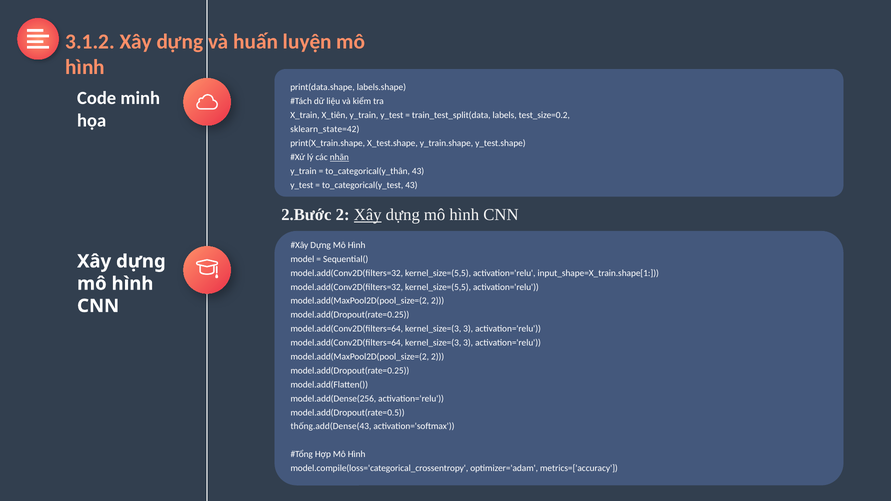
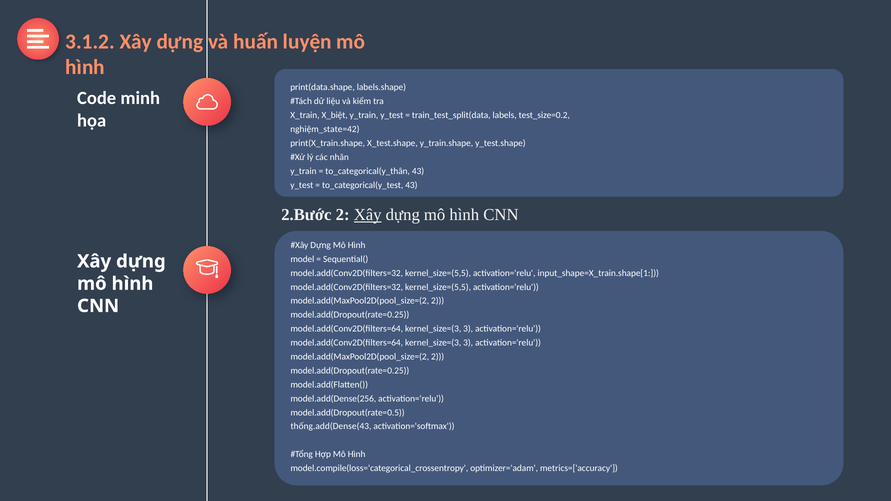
X_tiên: X_tiên -> X_biệt (335, 115)
sklearn_state=42: sklearn_state=42 -> nghiệm_state=42 (325, 129)
nhãn underline: present -> none (339, 157)
